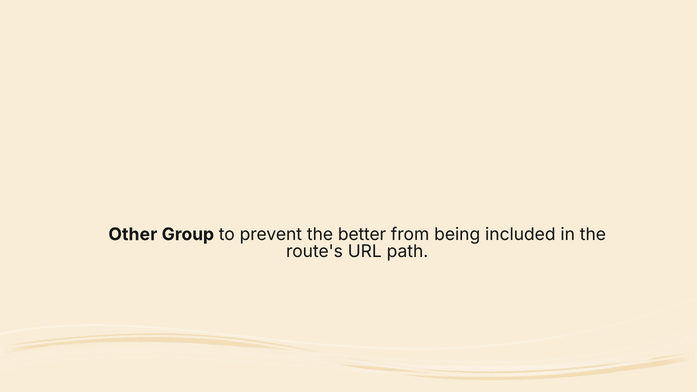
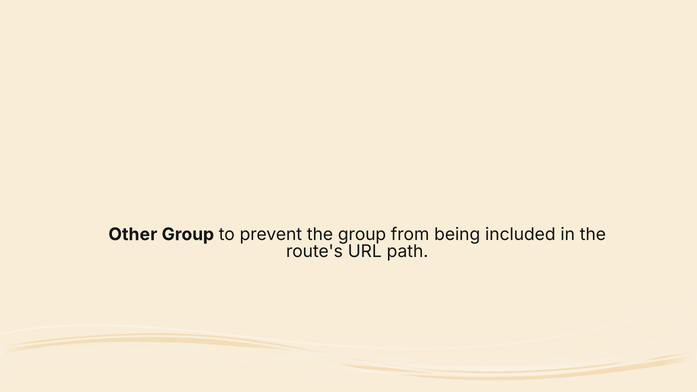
the better: better -> group (362, 234)
